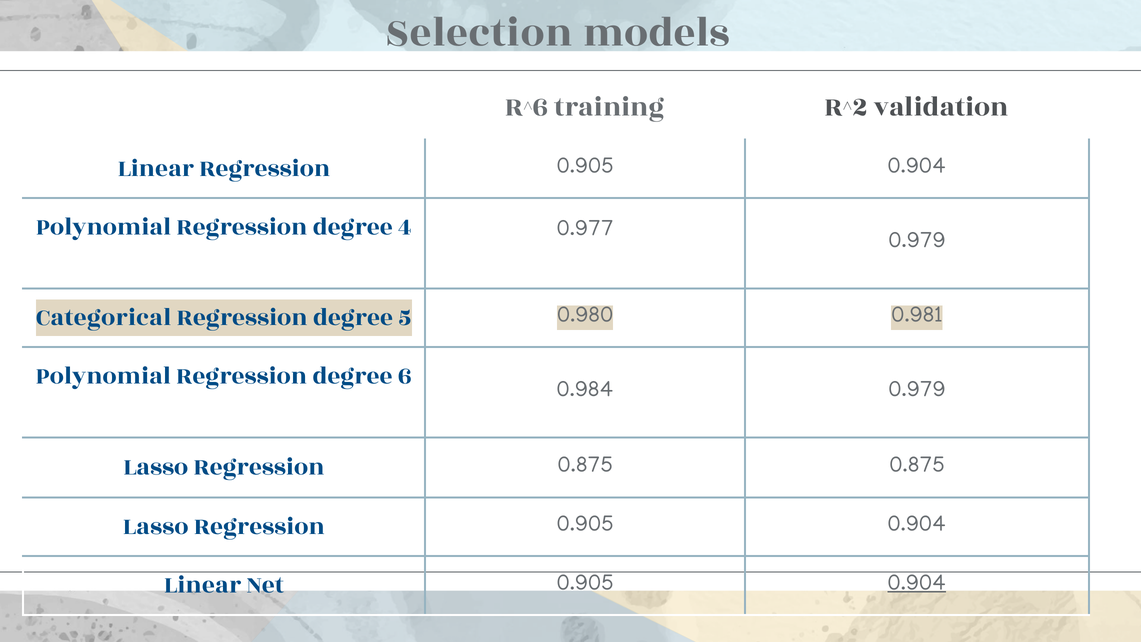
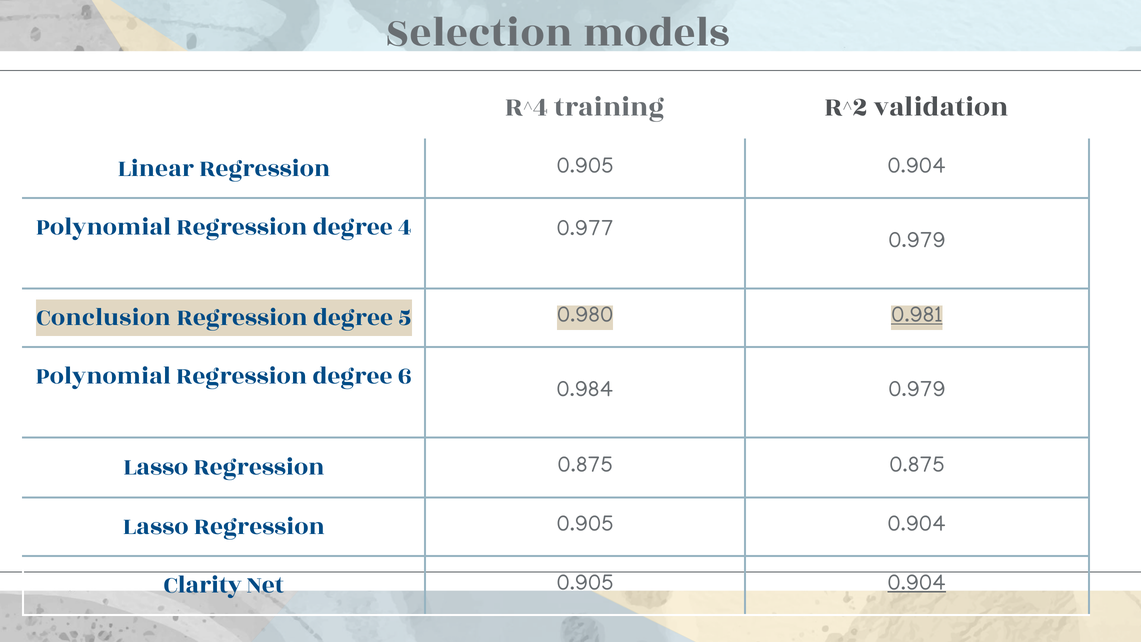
R^6: R^6 -> R^4 (527, 107)
Categorical: Categorical -> Conclusion (104, 317)
0.981 underline: none -> present (917, 314)
Linear: Linear -> Clarity (203, 584)
